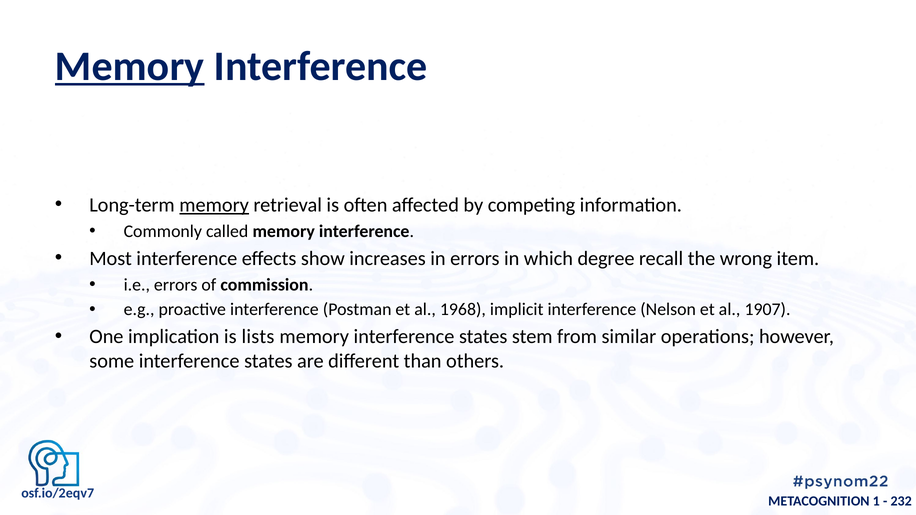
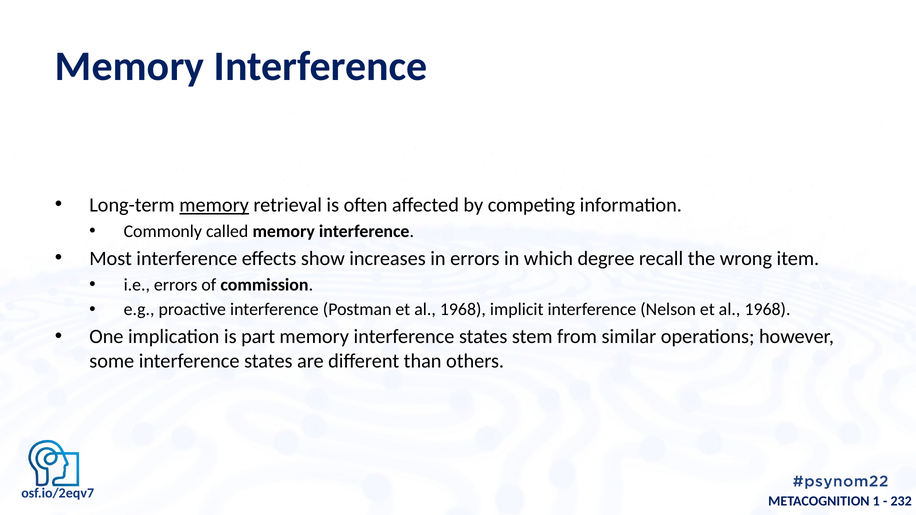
Memory underline: present -> none (130, 66)
Nelson et al 1907: 1907 -> 1968 (768, 310)
lists: lists -> part (258, 337)
